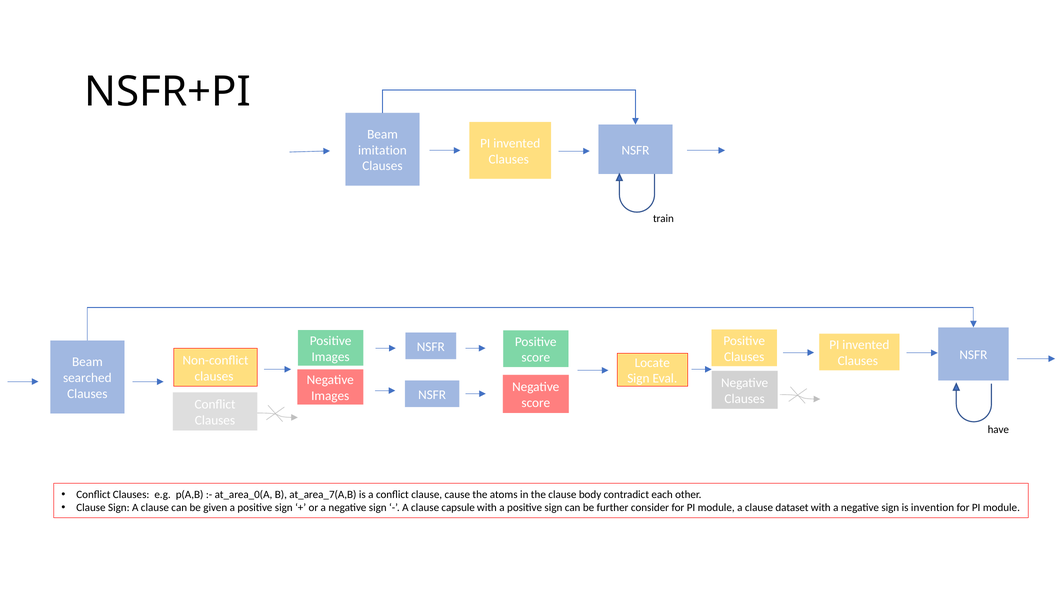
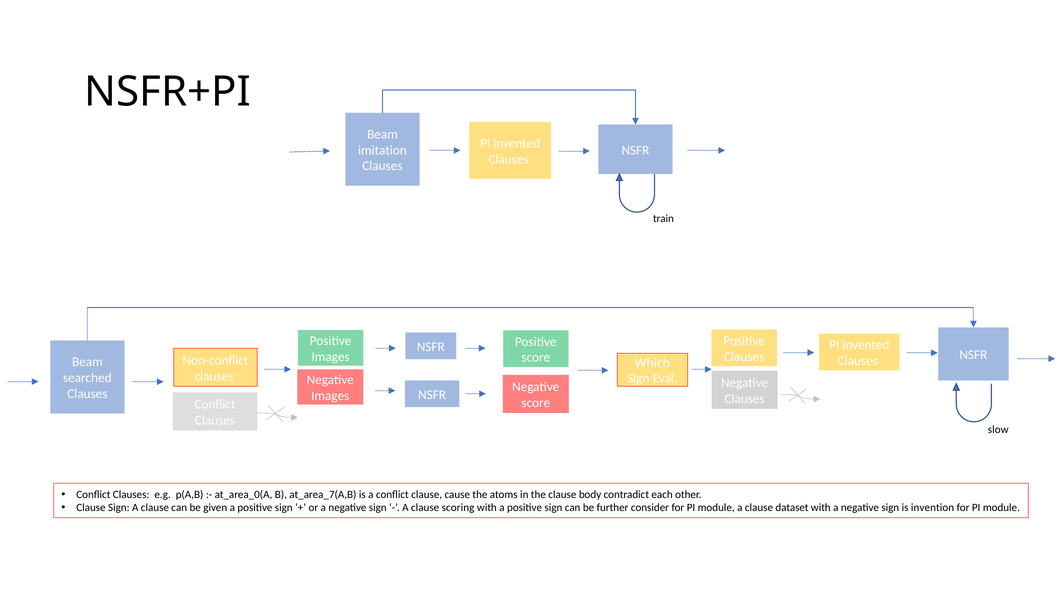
Locate: Locate -> Which (652, 363)
have: have -> slow (998, 430)
capsule: capsule -> scoring (458, 508)
